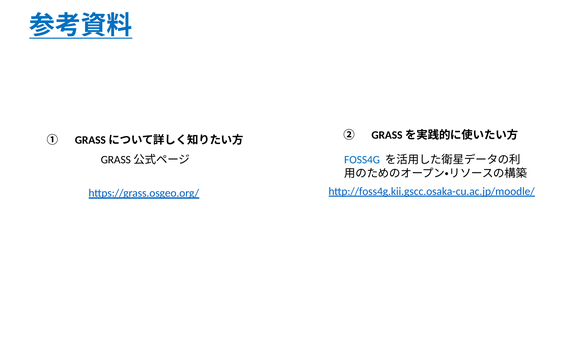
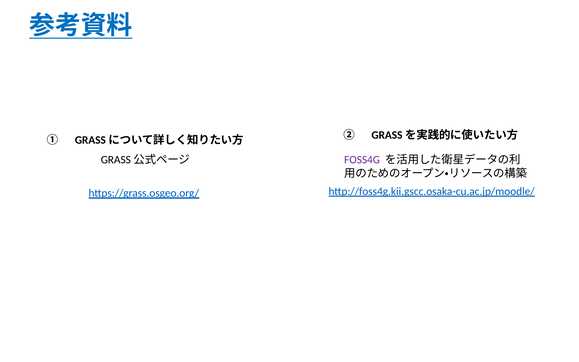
FOSS4G colour: blue -> purple (362, 160)
